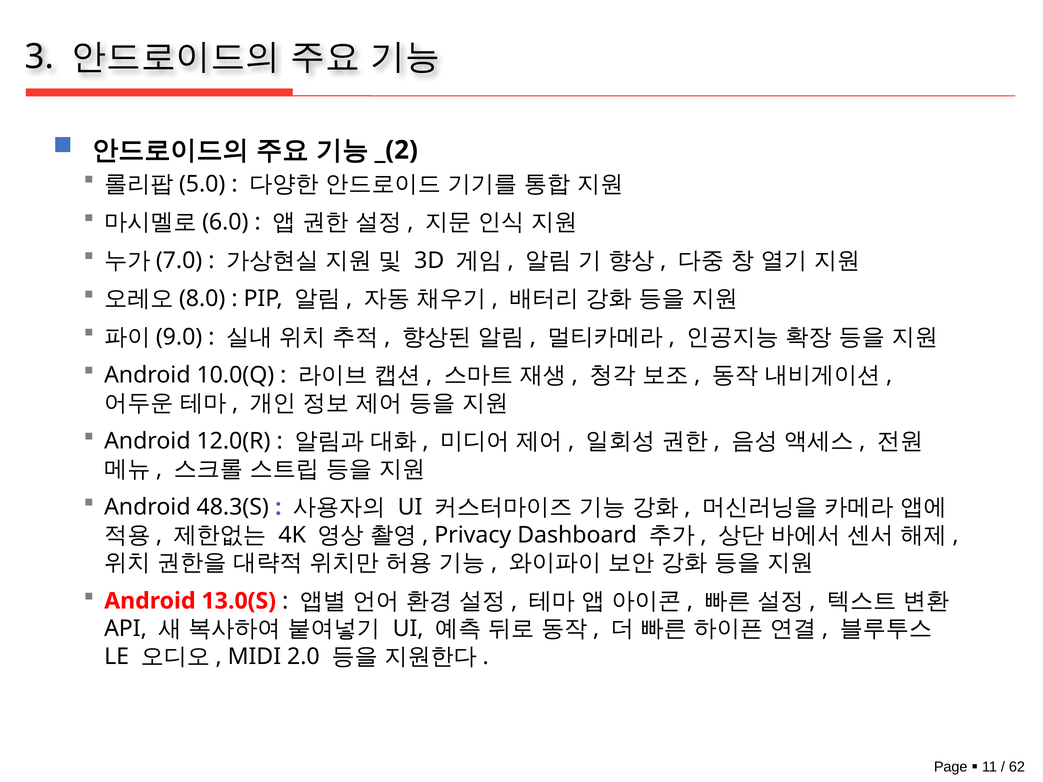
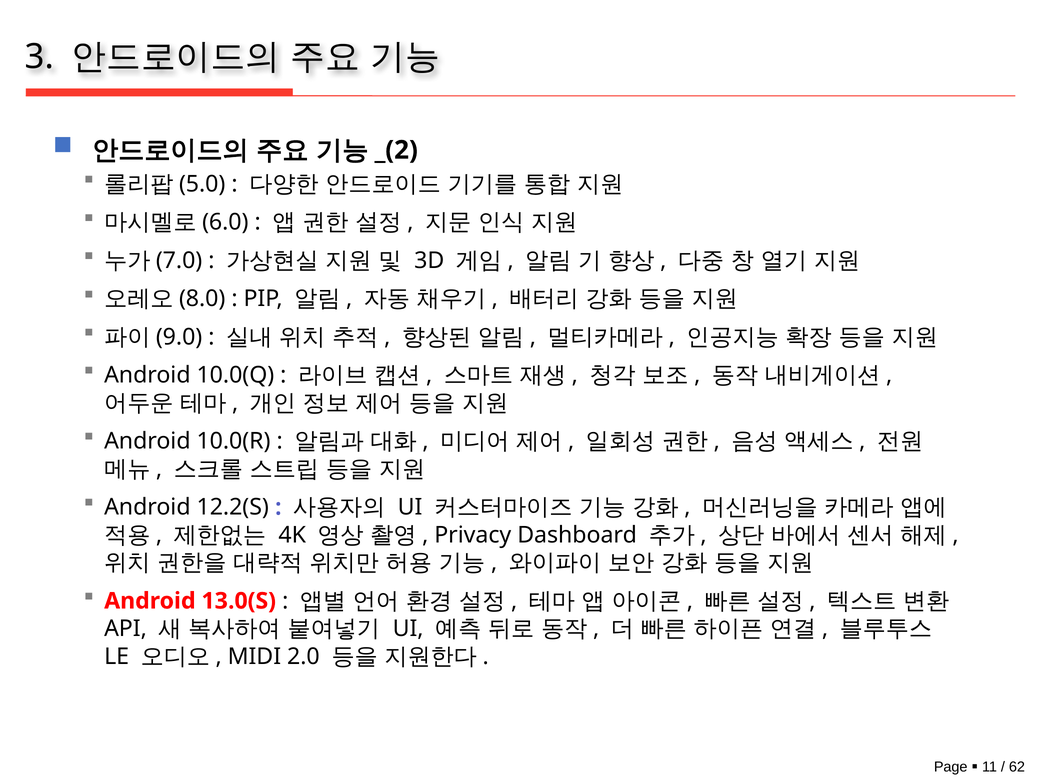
12.0(R: 12.0(R -> 10.0(R (234, 441)
48.3(S: 48.3(S -> 12.2(S (233, 507)
